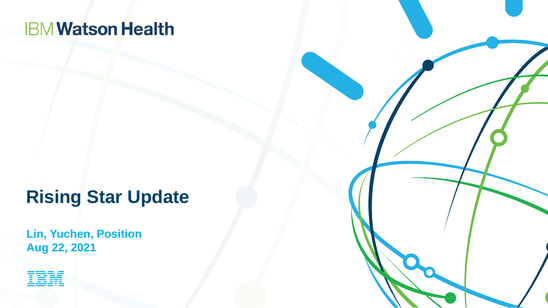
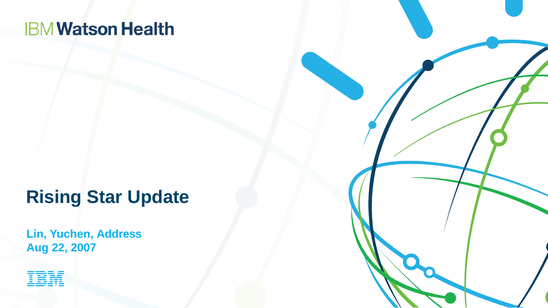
Position: Position -> Address (119, 234)
2021: 2021 -> 2007 (84, 248)
